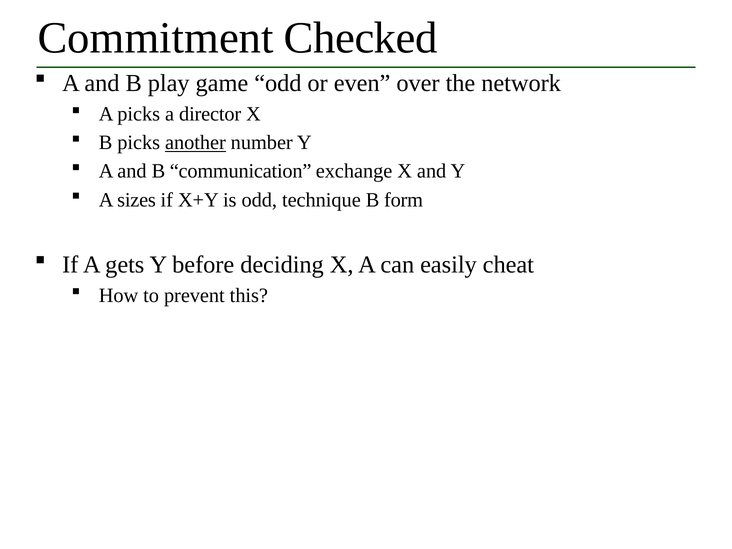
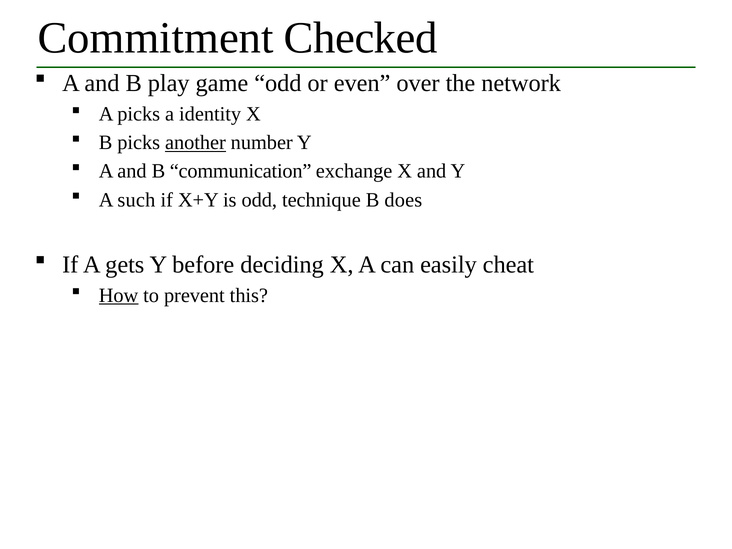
director: director -> identity (210, 114)
sizes: sizes -> such (136, 200)
form: form -> does (403, 200)
How underline: none -> present (119, 295)
